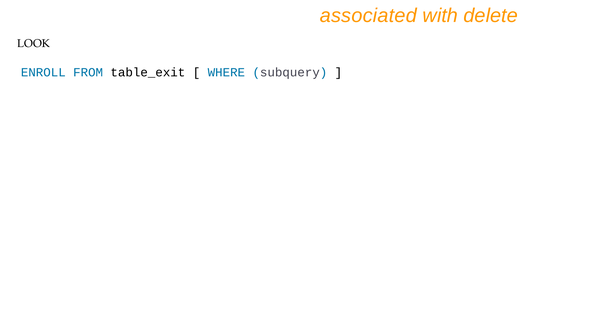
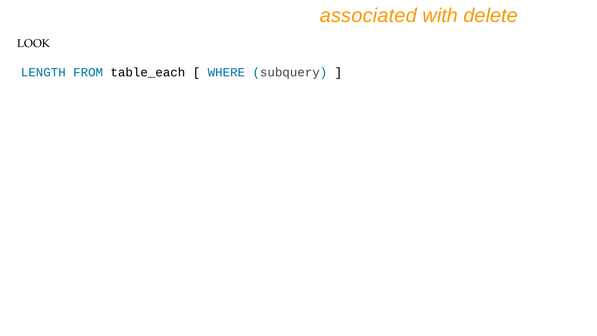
ENROLL: ENROLL -> LENGTH (43, 72)
table_exit: table_exit -> table_each (148, 72)
